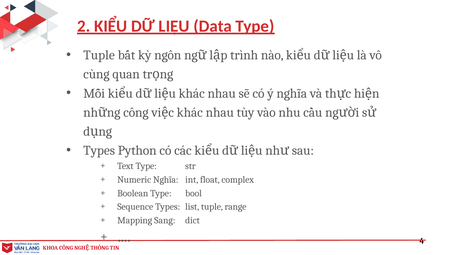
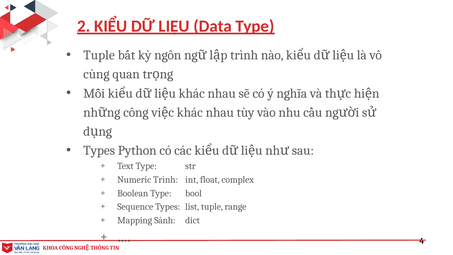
Numeric Nghĩa: Nghĩa -> Trình (166, 180)
Sang: Sang -> Sánh (165, 220)
